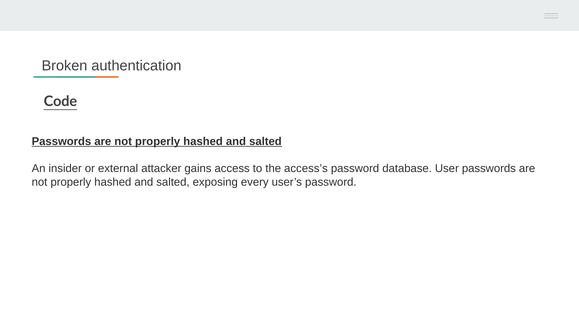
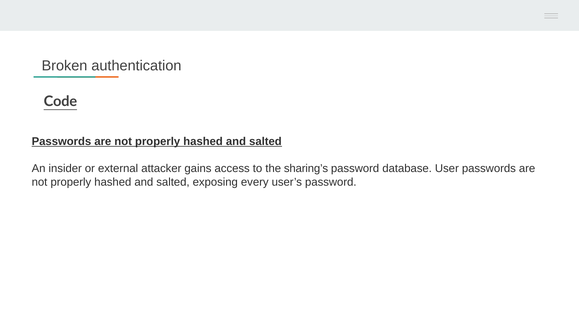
access’s: access’s -> sharing’s (306, 168)
